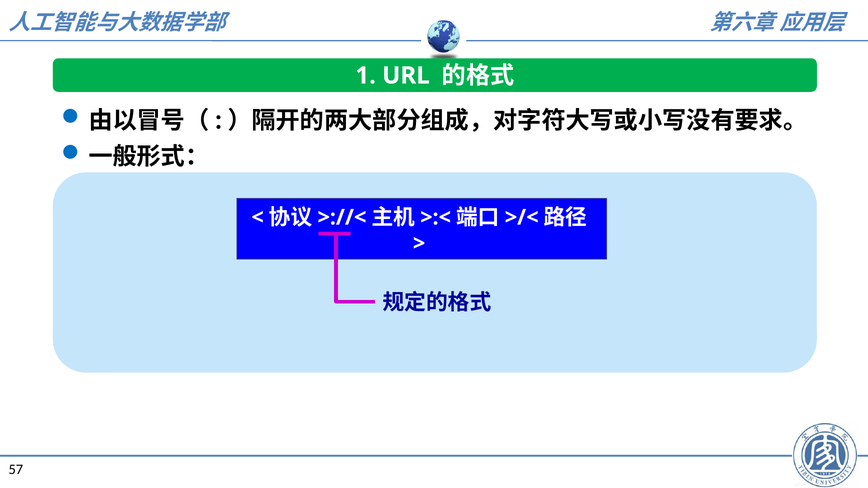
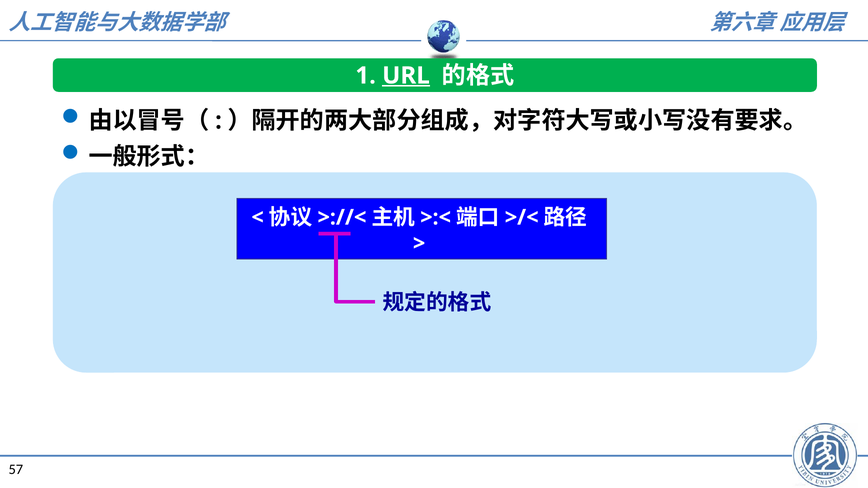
URL underline: none -> present (406, 76)
